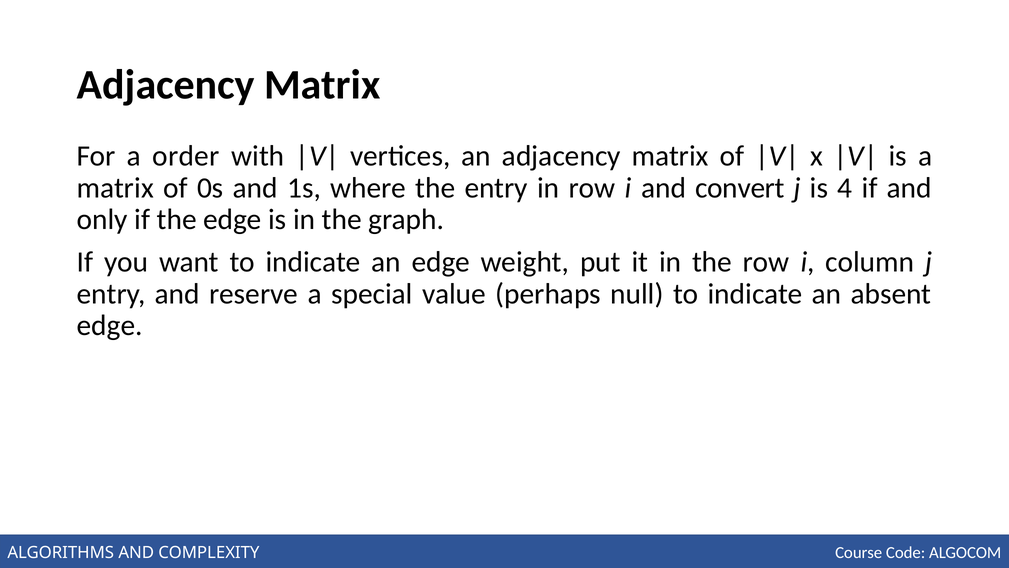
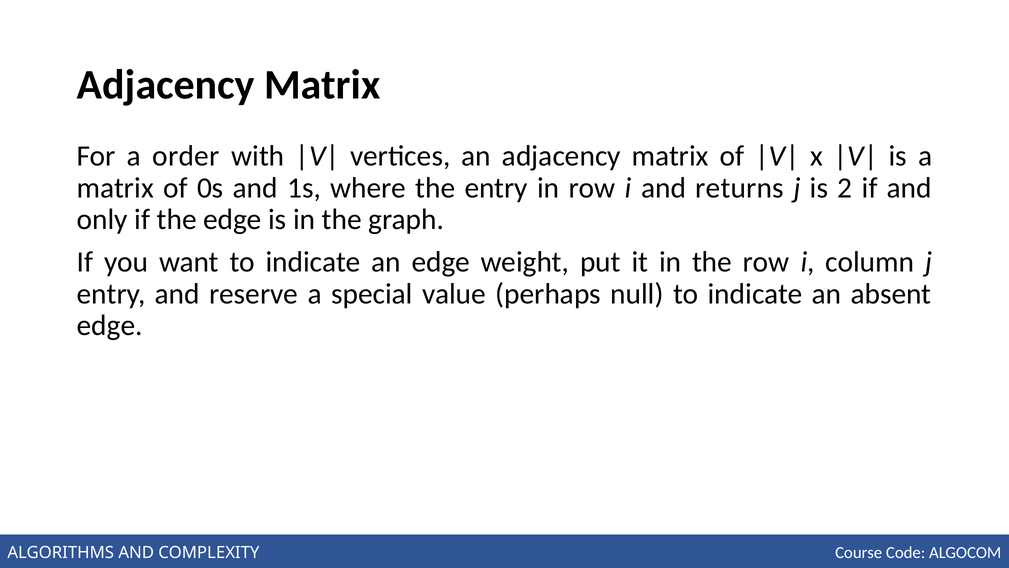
convert: convert -> returns (740, 188)
4: 4 -> 2 (845, 188)
